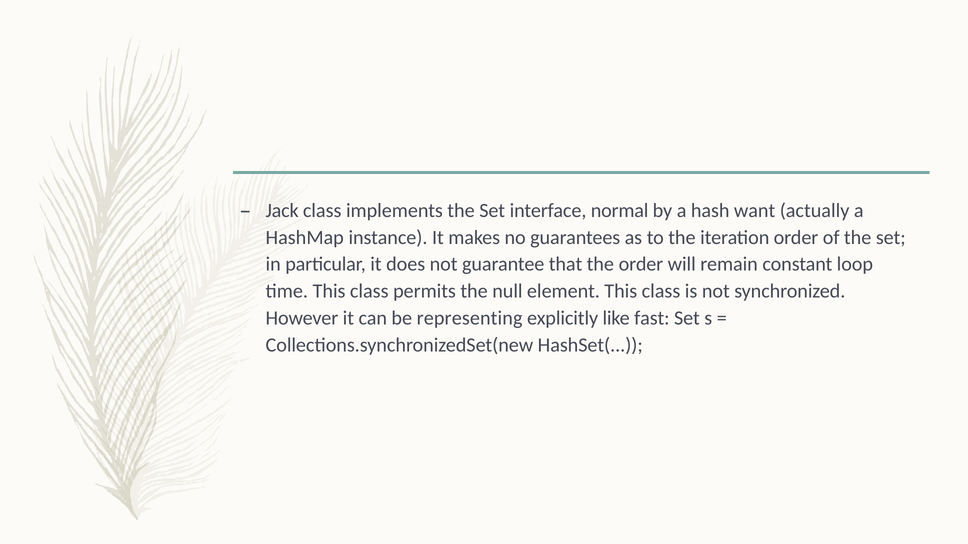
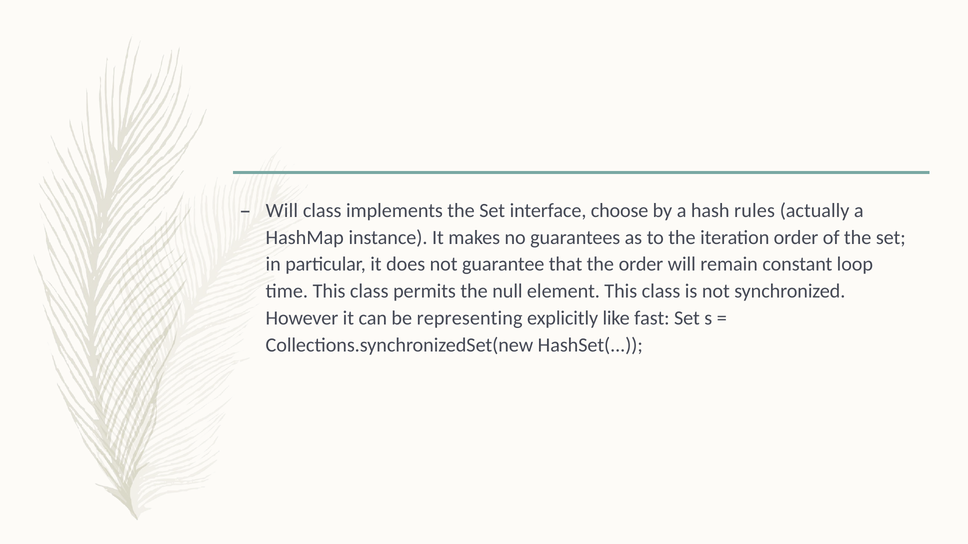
Jack: Jack -> Will (282, 211)
normal: normal -> choose (620, 211)
want: want -> rules (755, 211)
